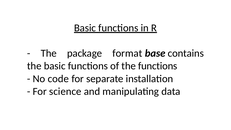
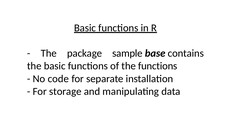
format: format -> sample (127, 53)
science: science -> storage (65, 91)
